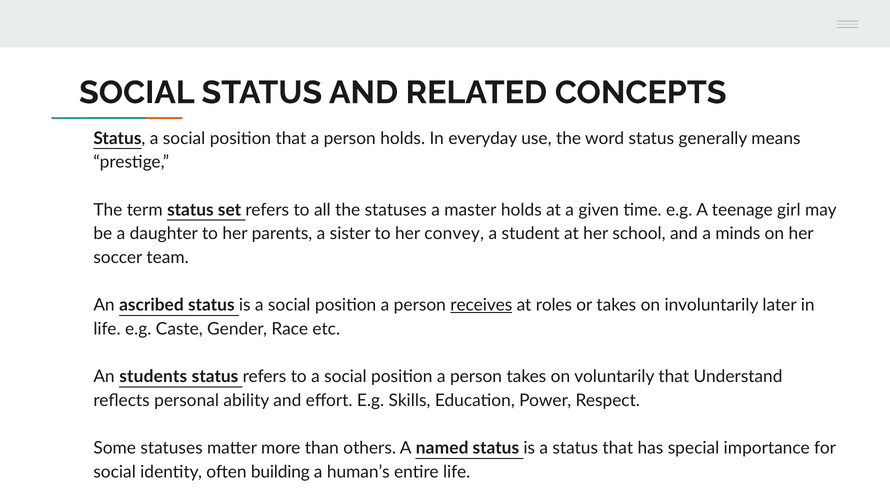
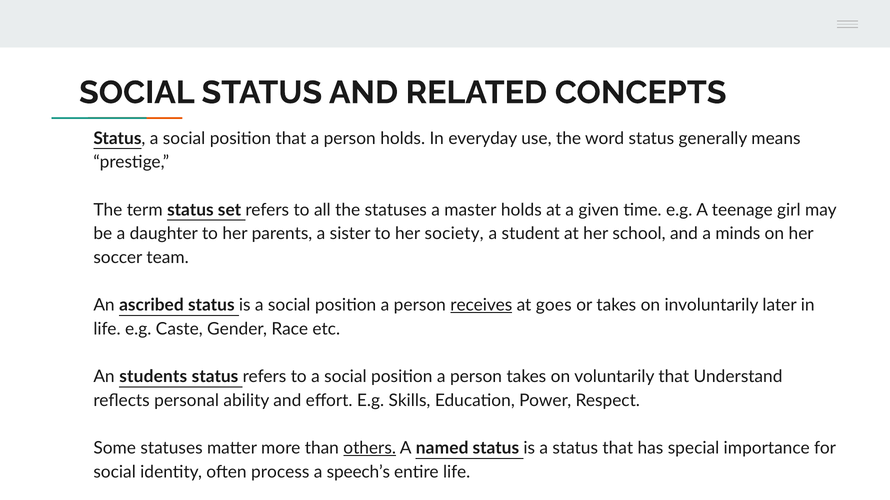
convey: convey -> society (454, 234)
roles: roles -> goes (554, 306)
others underline: none -> present (370, 449)
building: building -> process (280, 473)
human’s: human’s -> speech’s (358, 473)
